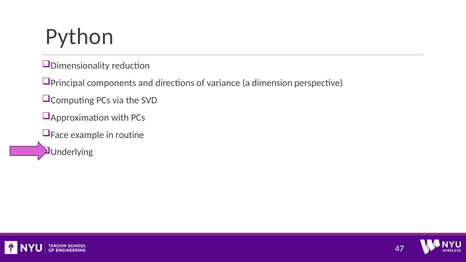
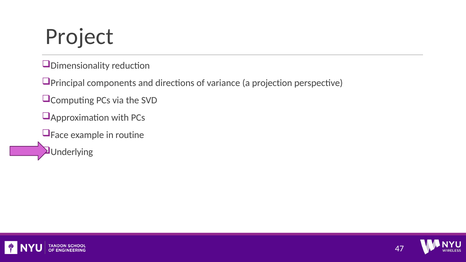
Python: Python -> Project (80, 37)
dimension: dimension -> projection (272, 83)
